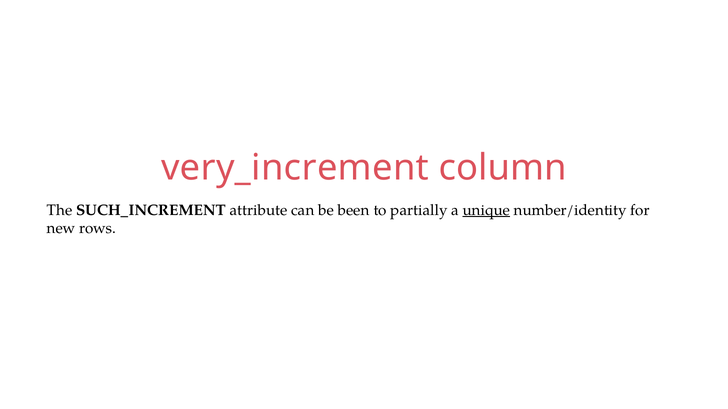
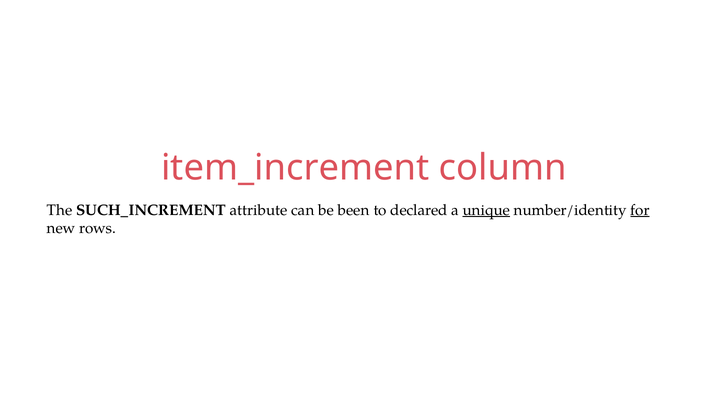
very_increment: very_increment -> item_increment (295, 168)
partially: partially -> declared (419, 210)
for underline: none -> present (640, 210)
